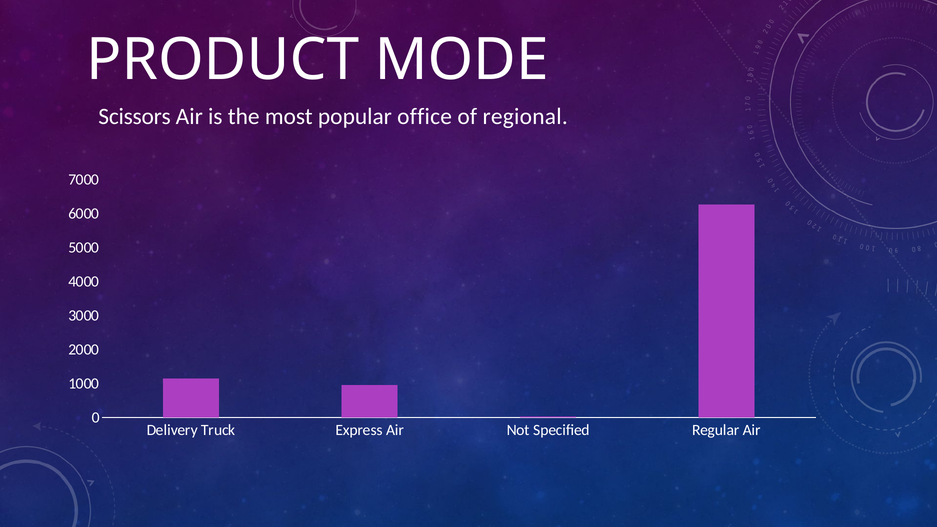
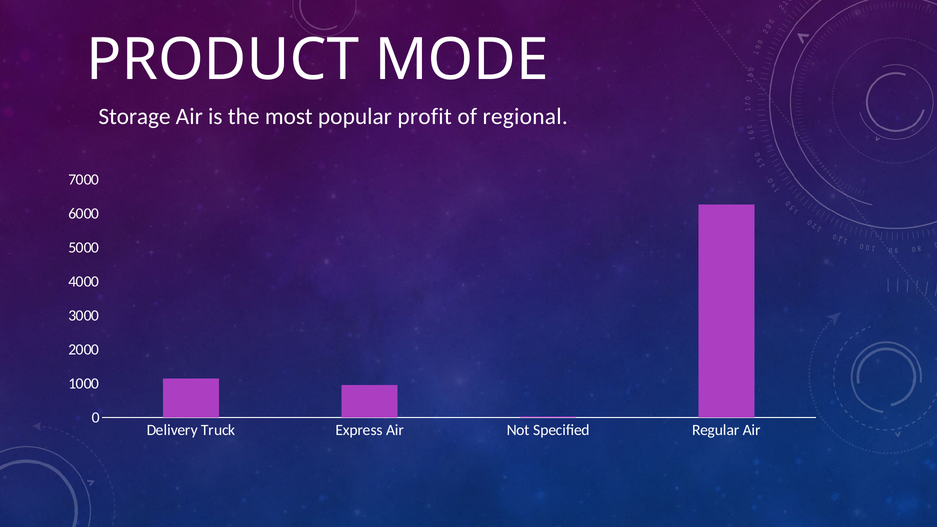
Scissors: Scissors -> Storage (134, 116)
office: office -> profit (425, 116)
